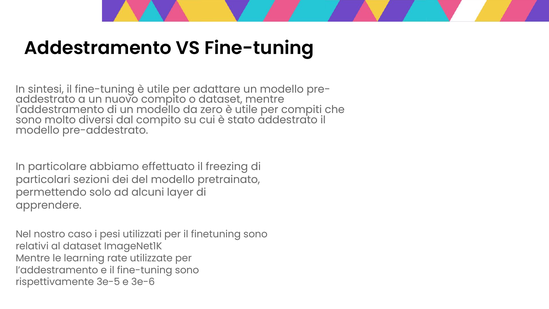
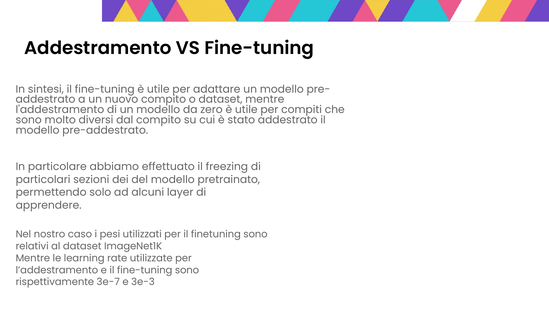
3e-5: 3e-5 -> 3e-7 (108, 282)
3e-6: 3e-6 -> 3e-3 (143, 282)
